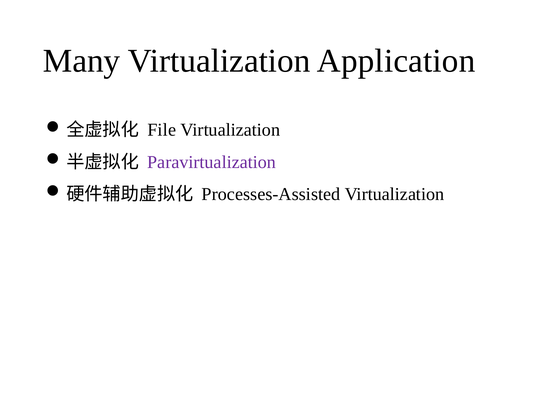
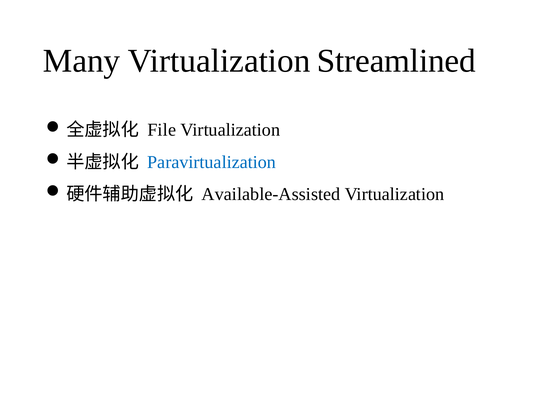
Application: Application -> Streamlined (396, 61)
Paravirtualization colour: purple -> blue (212, 162)
Processes-Assisted: Processes-Assisted -> Available-Assisted (271, 194)
